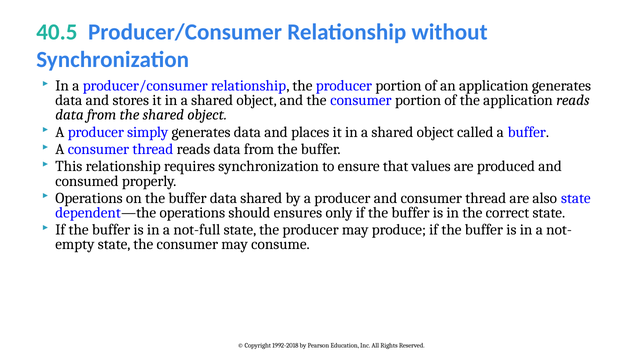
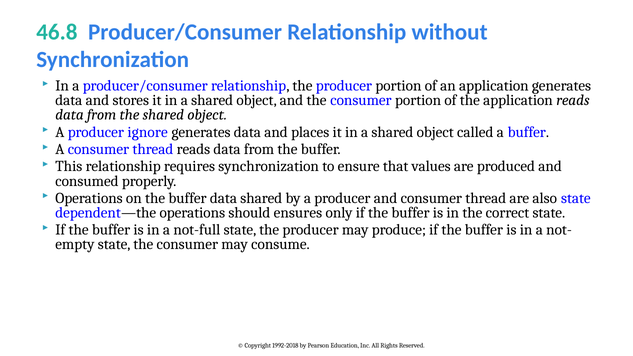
40.5: 40.5 -> 46.8 (57, 32)
simply: simply -> ignore (148, 132)
